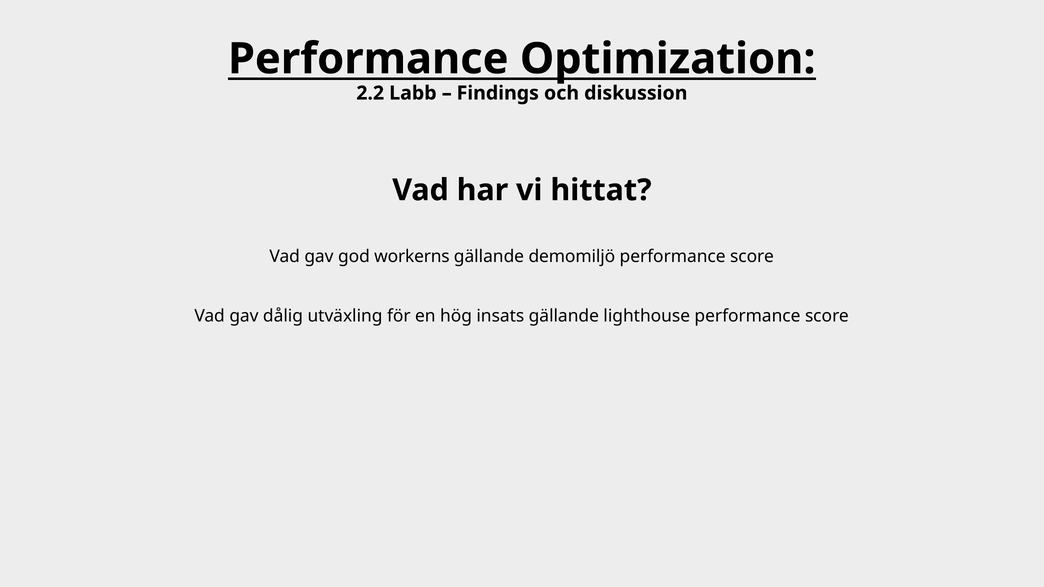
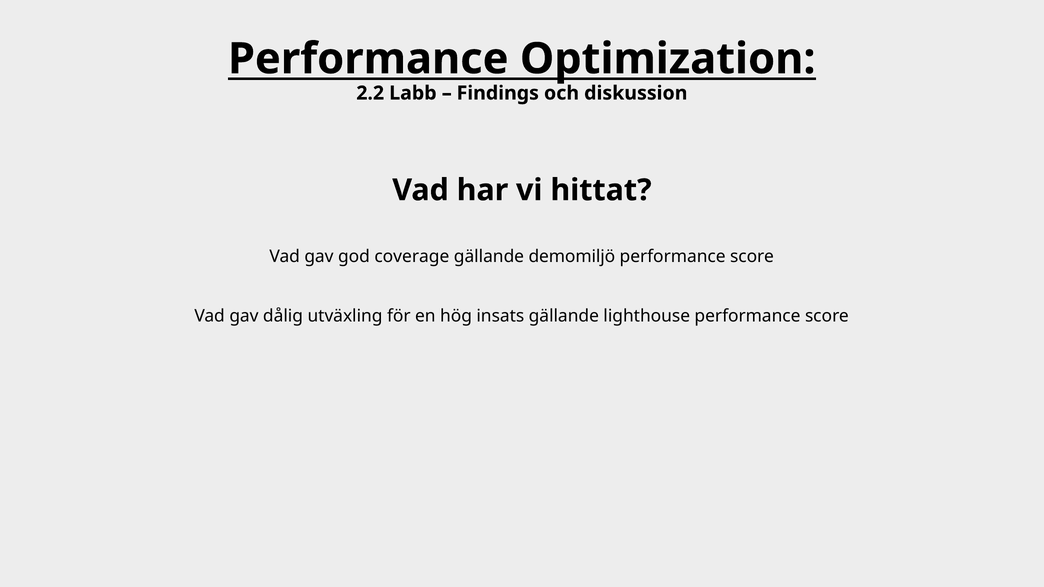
workerns: workerns -> coverage (412, 257)
